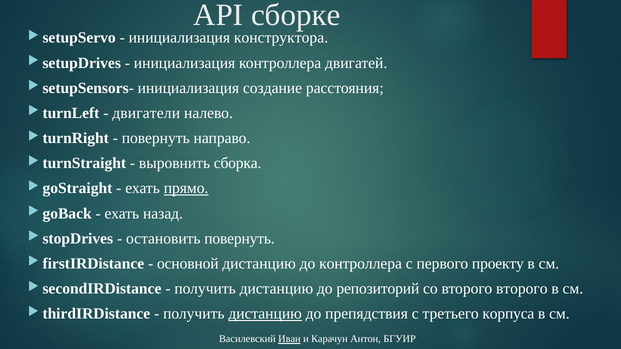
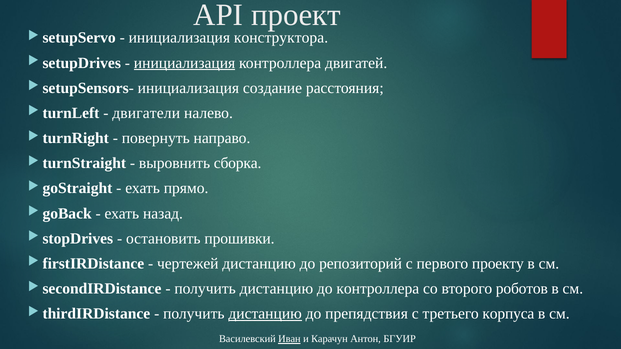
сборке: сборке -> проект (296, 15)
инициализация underline: none -> present (185, 63)
прямо underline: present -> none (186, 188)
остановить повернуть: повернуть -> прошивки (240, 239)
основной: основной -> чертежей (188, 264)
до контроллера: контроллера -> репозиторий (361, 264)
до репозиторий: репозиторий -> контроллера (378, 289)
второго второго: второго -> роботов (522, 289)
